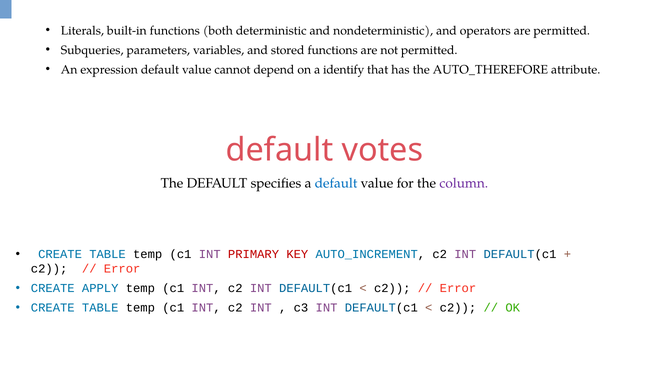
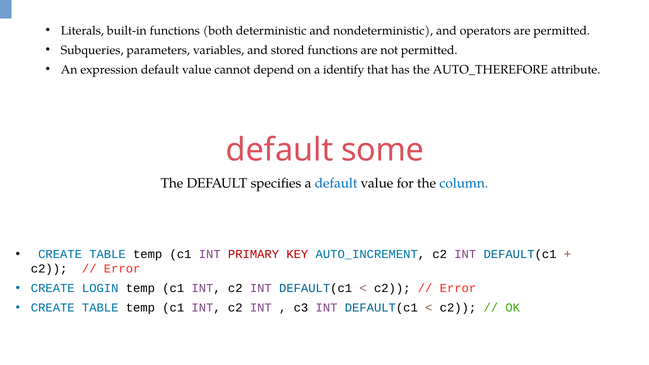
votes: votes -> some (383, 150)
column colour: purple -> blue (464, 183)
APPLY: APPLY -> LOGIN (100, 288)
